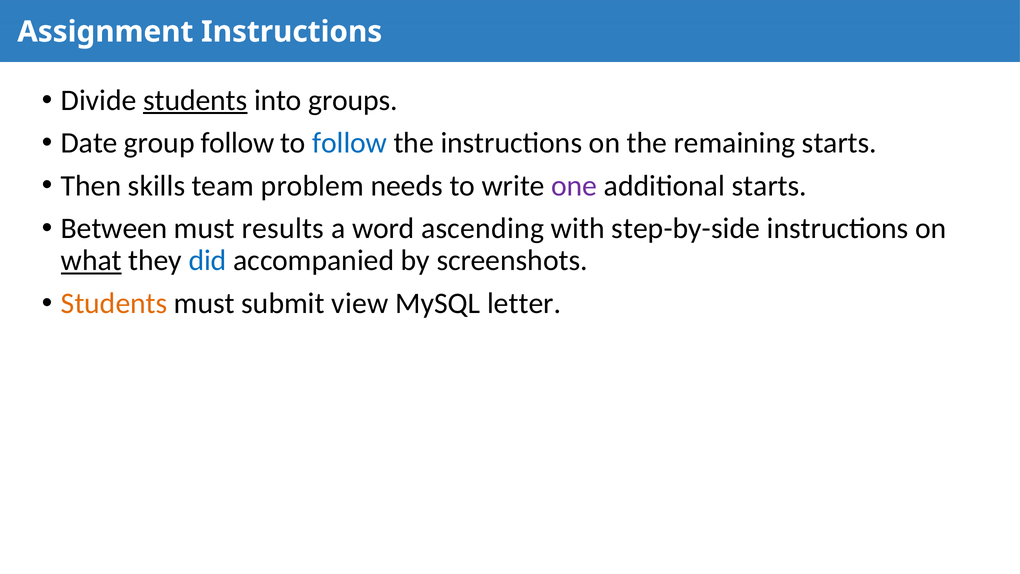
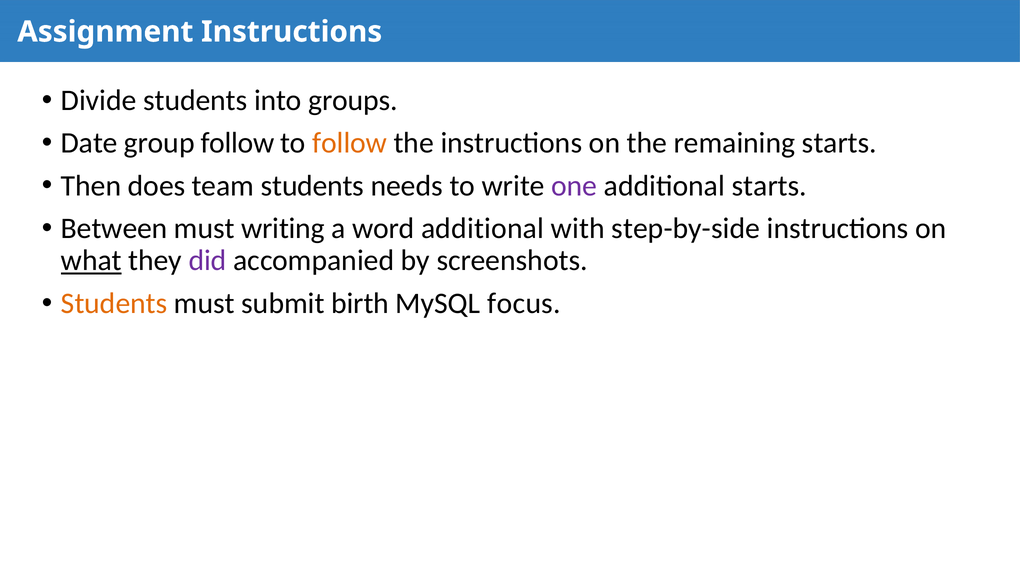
students underline: present -> none (195, 100)
follow colour: blue -> orange (350, 143)
skills: skills -> does (157, 186)
team problem: problem -> students (313, 186)
results: results -> writing (283, 228)
word ascending: ascending -> additional (483, 228)
did colour: blue -> purple (208, 260)
view: view -> birth (360, 303)
letter: letter -> focus (524, 303)
